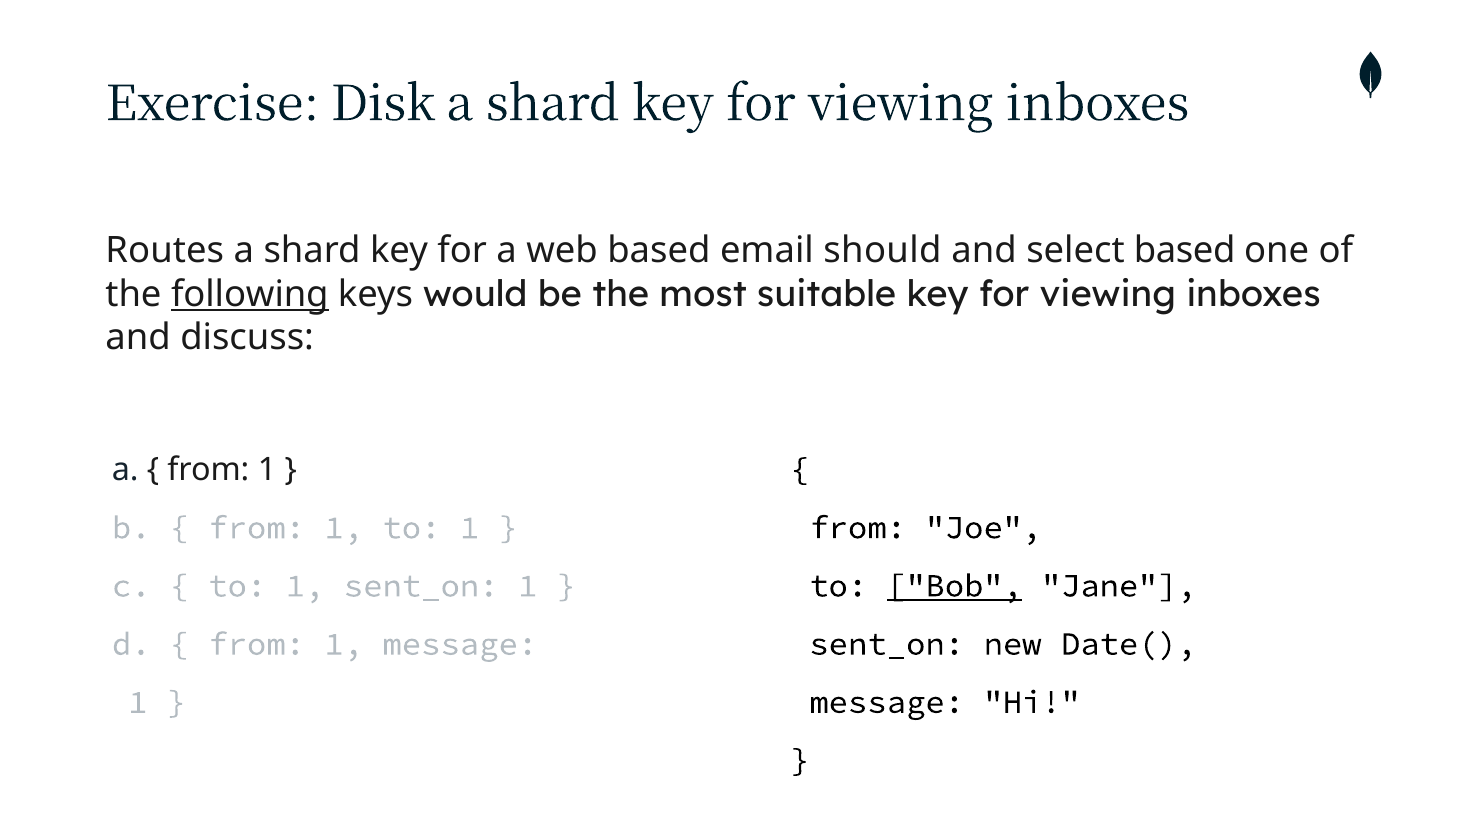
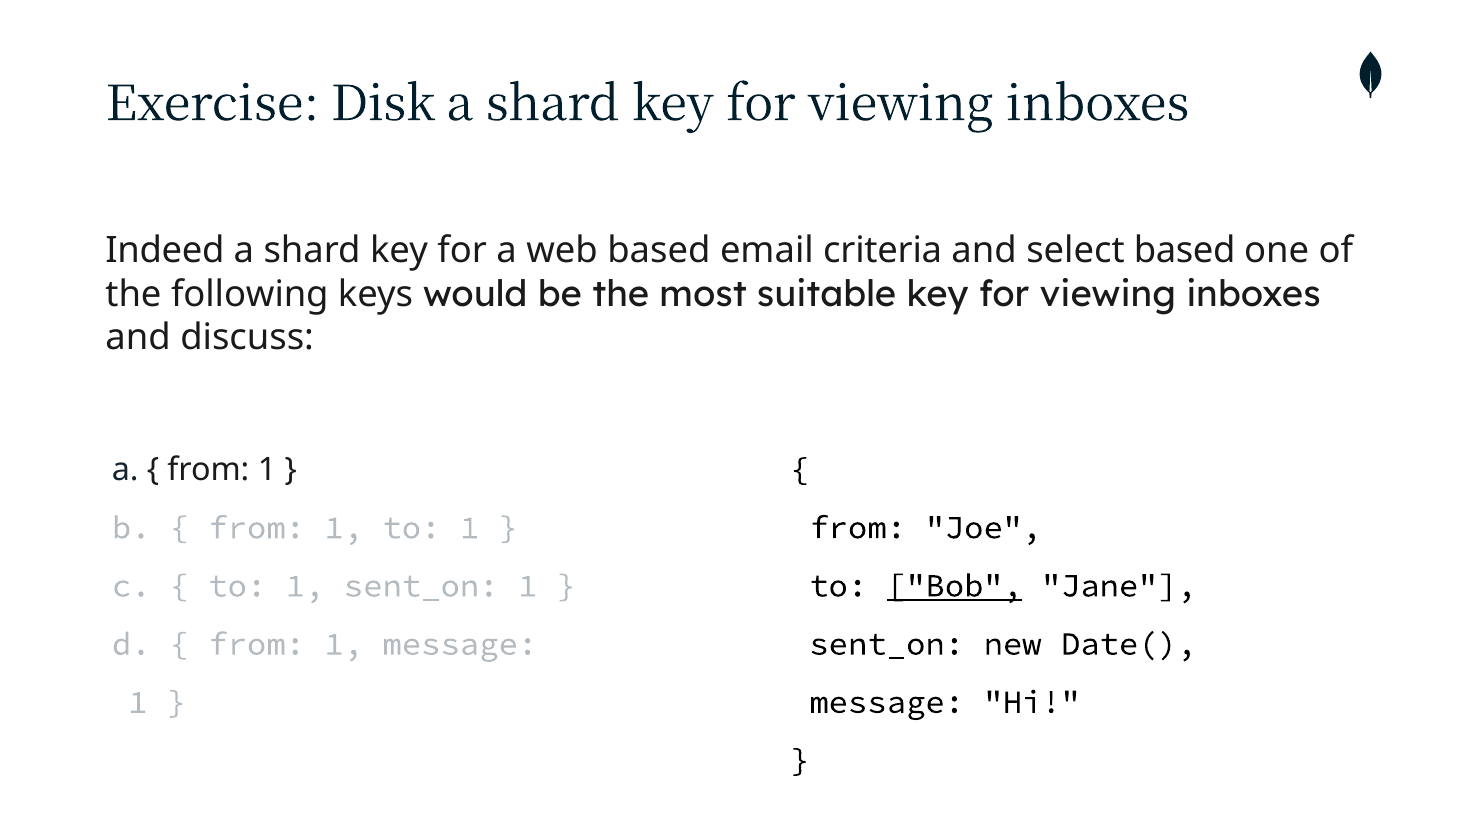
Routes: Routes -> Indeed (165, 251)
should: should -> criteria (883, 251)
following underline: present -> none (250, 294)
